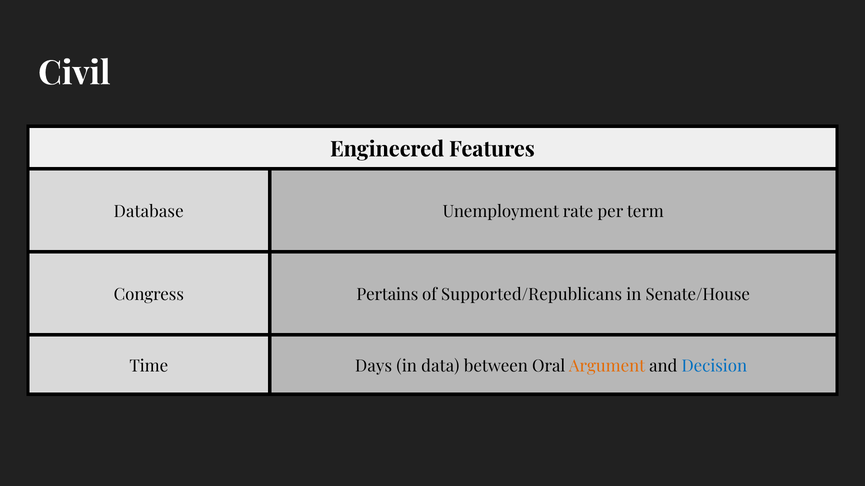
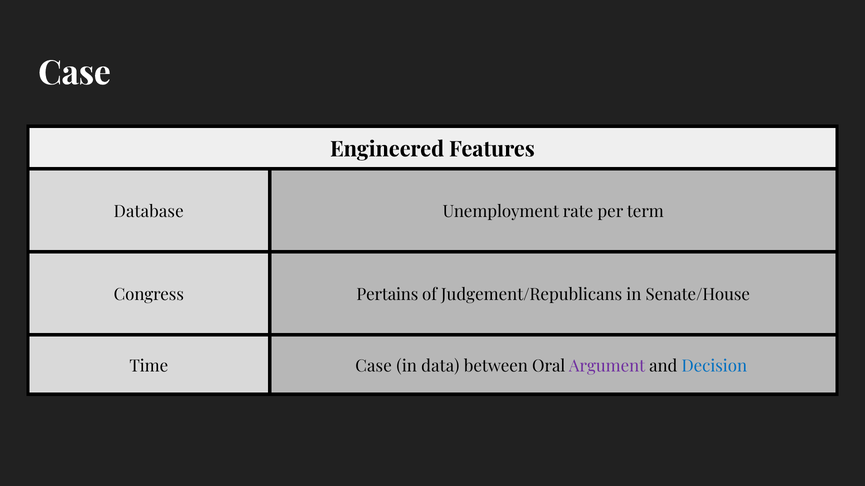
Civil: Civil -> Case (74, 73)
Supported/Republicans: Supported/Republicans -> Judgement/Republicans (532, 295)
Time Days: Days -> Case (374, 366)
Argument colour: orange -> purple (607, 366)
